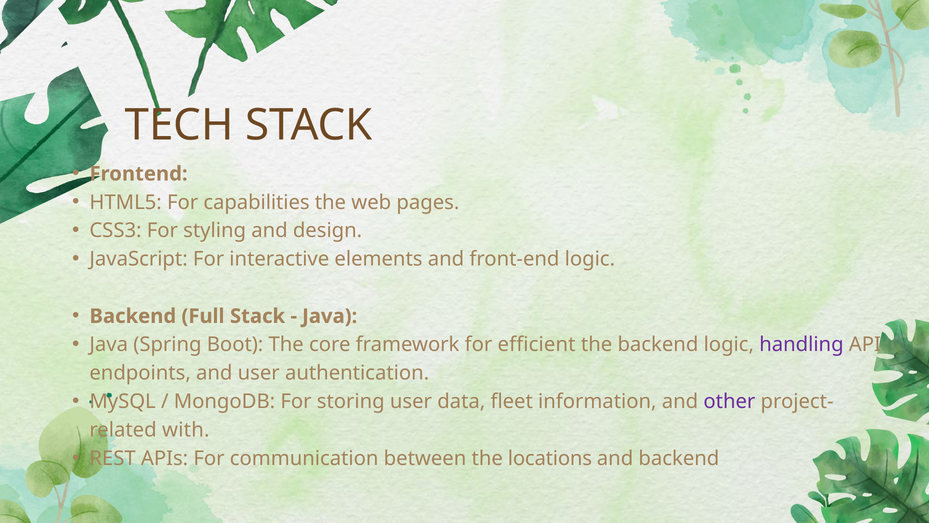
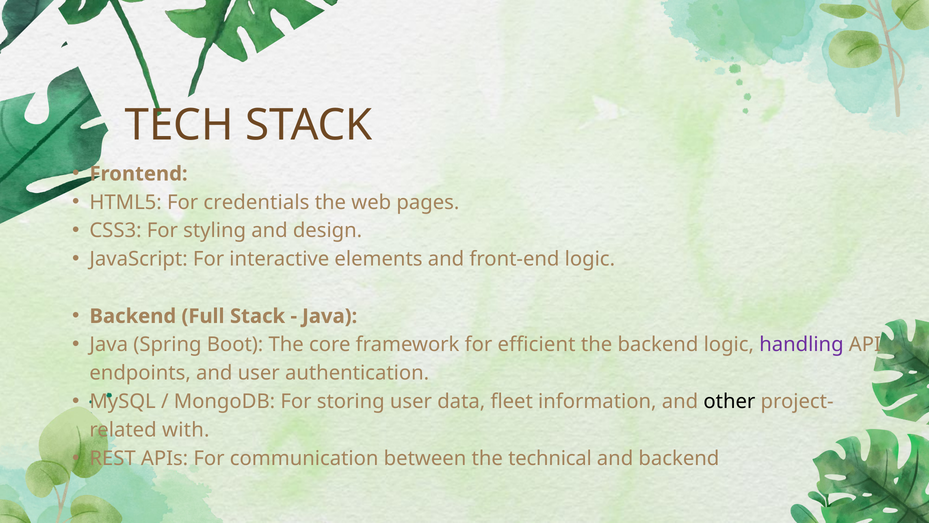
capabilities: capabilities -> credentials (256, 202)
other colour: purple -> black (729, 401)
locations: locations -> technical (550, 458)
